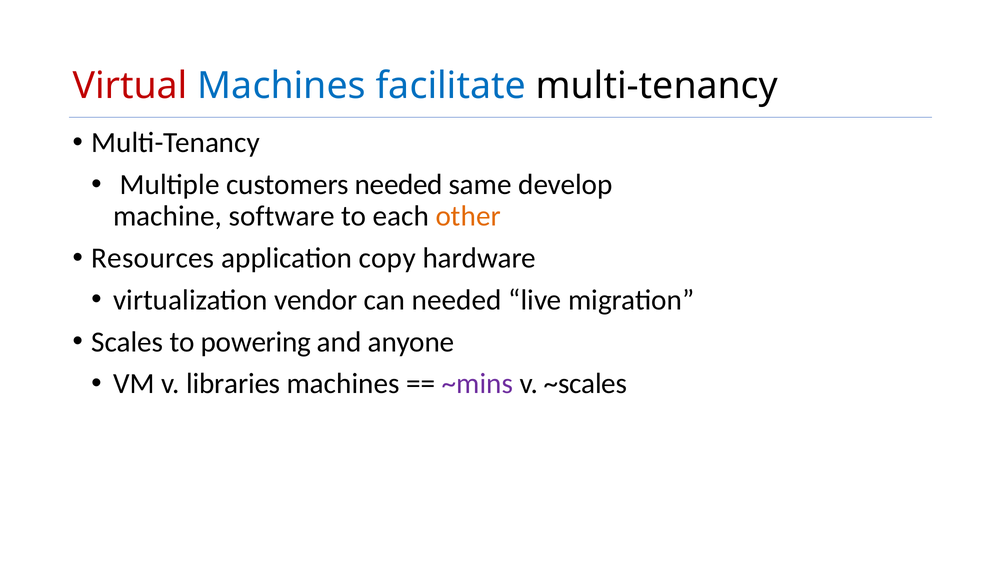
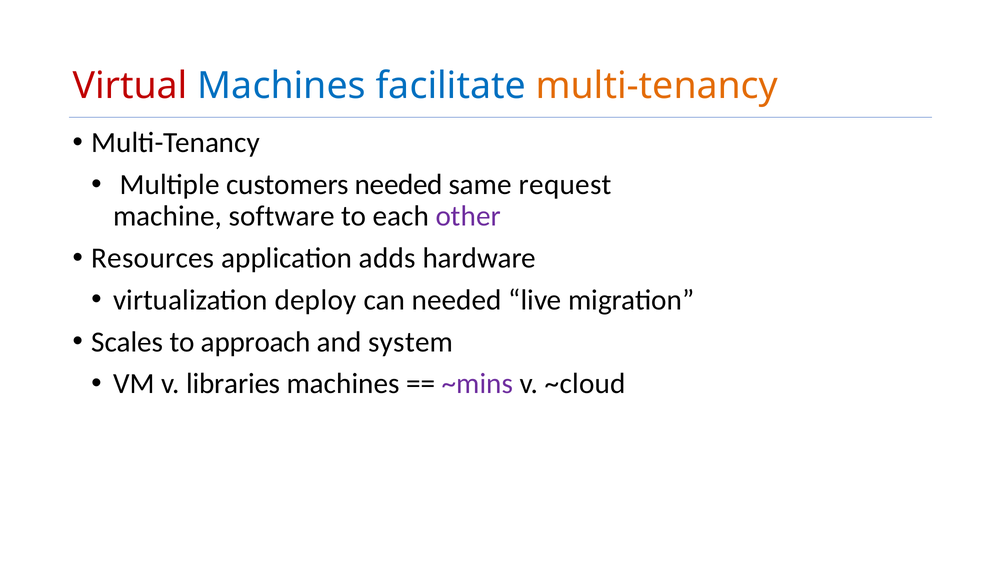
multi-tenancy colour: black -> orange (657, 86)
develop: develop -> request (565, 184)
other colour: orange -> purple (468, 216)
copy: copy -> adds (387, 258)
vendor: vendor -> deploy (315, 300)
powering: powering -> approach (256, 342)
anyone: anyone -> system (411, 342)
~scales: ~scales -> ~cloud (585, 384)
